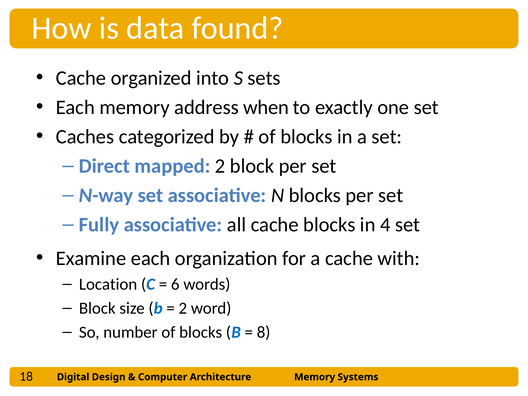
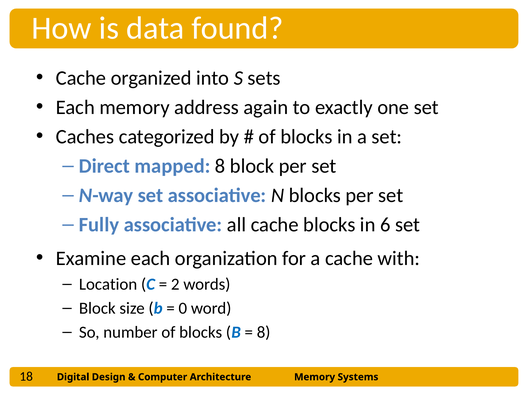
when: when -> again (266, 107)
mapped 2: 2 -> 8 (220, 166)
4: 4 -> 6 (385, 225)
6: 6 -> 2 (175, 284)
2: 2 -> 0 (183, 308)
